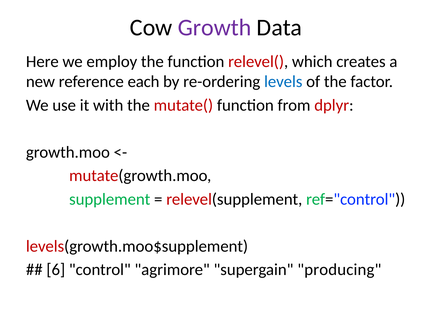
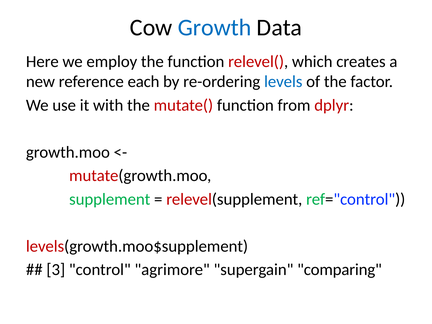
Growth colour: purple -> blue (215, 28)
6: 6 -> 3 (56, 270)
producing: producing -> comparing (340, 270)
